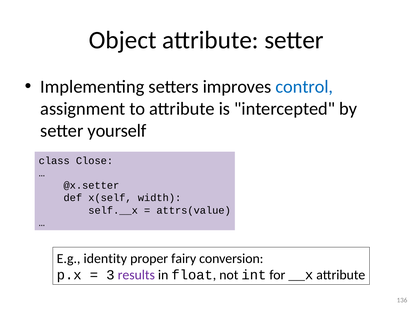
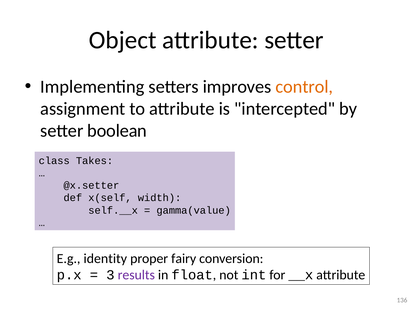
control colour: blue -> orange (304, 87)
yourself: yourself -> boolean (117, 131)
Close: Close -> Takes (95, 161)
attrs(value: attrs(value -> gamma(value (194, 210)
